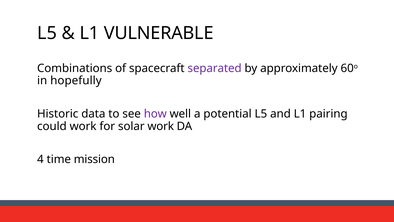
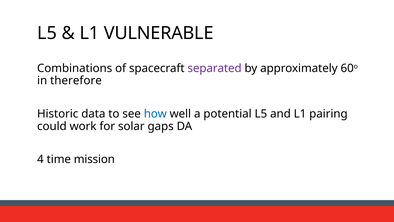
hopefully: hopefully -> therefore (76, 81)
how colour: purple -> blue (155, 114)
solar work: work -> gaps (161, 126)
